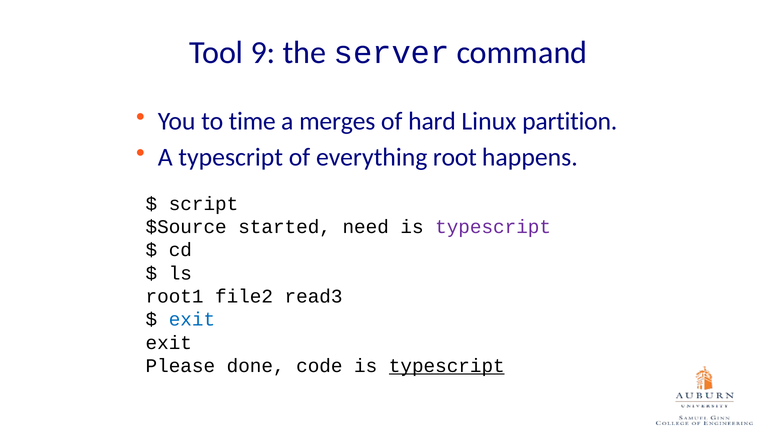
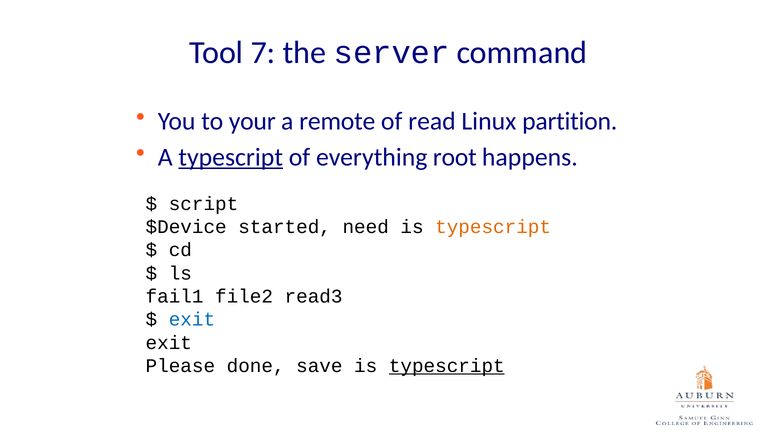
9: 9 -> 7 (263, 53)
time: time -> your (252, 121)
merges: merges -> remote (337, 121)
hard: hard -> read (432, 121)
typescript underline: none -> present (231, 158)
$Source: $Source -> $Device (186, 227)
typescript colour: purple -> orange (493, 227)
root1: root1 -> fail1 (175, 297)
code: code -> save (319, 366)
